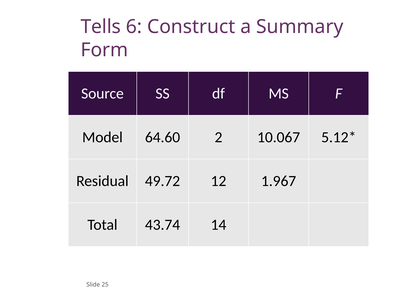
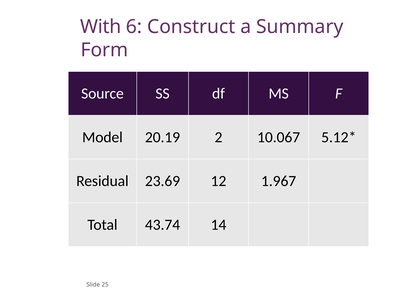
Tells: Tells -> With (101, 27)
64.60: 64.60 -> 20.19 (163, 137)
49.72: 49.72 -> 23.69 (163, 181)
